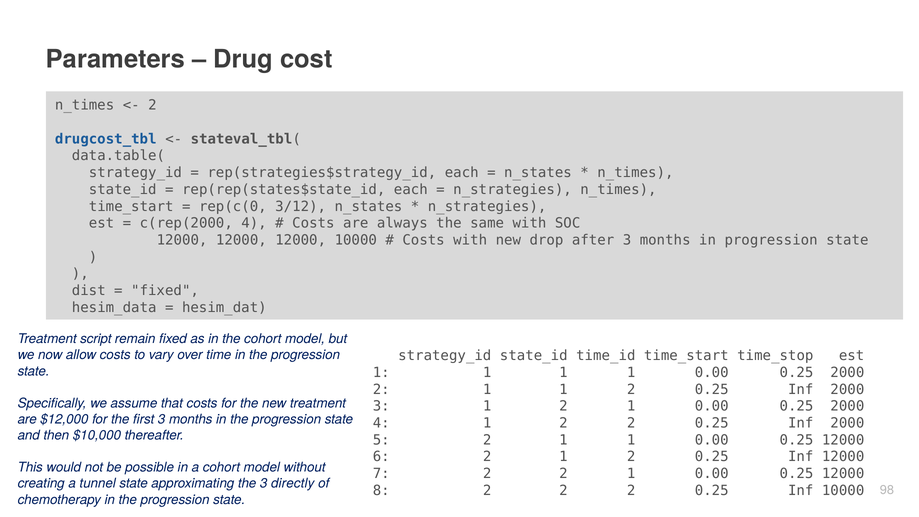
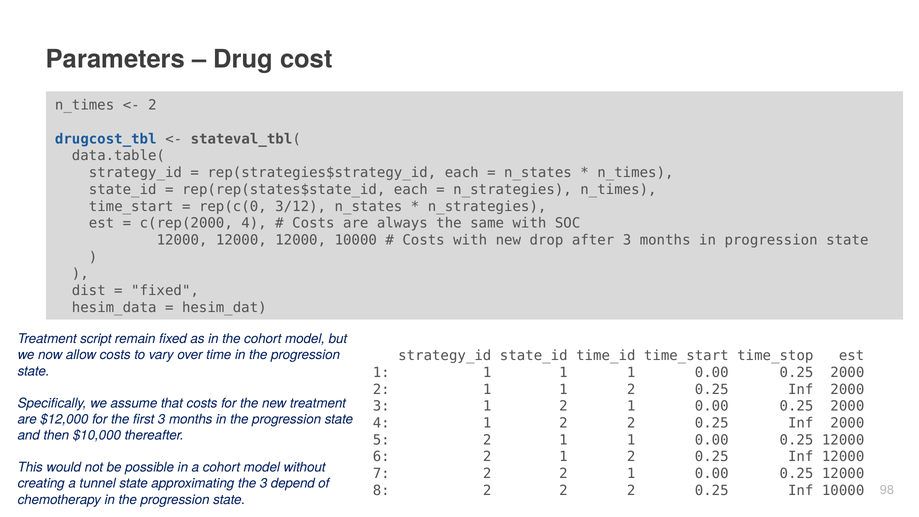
directly: directly -> depend (293, 484)
